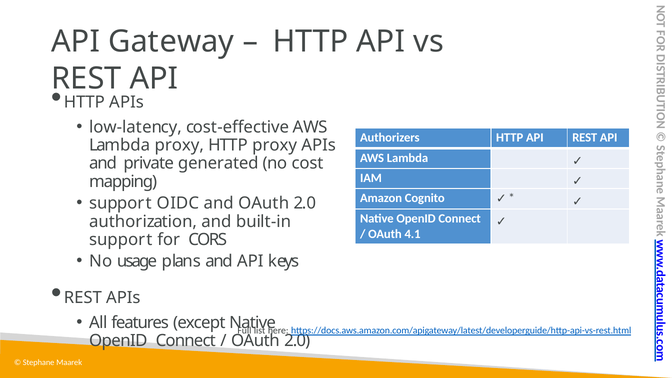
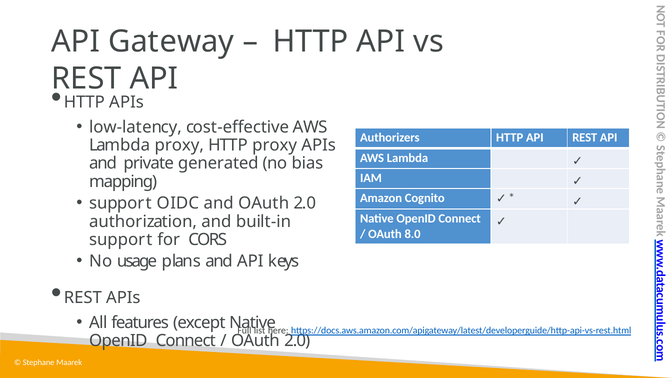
cost: cost -> bias (307, 163)
4.1: 4.1 -> 8.0 (413, 234)
